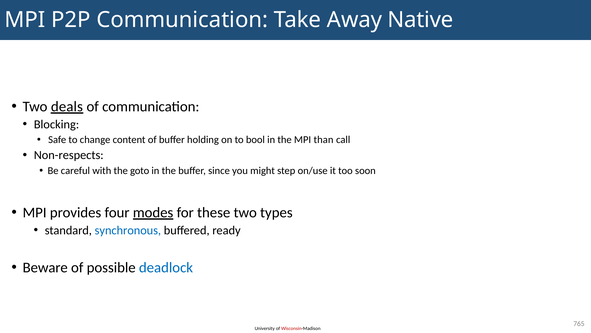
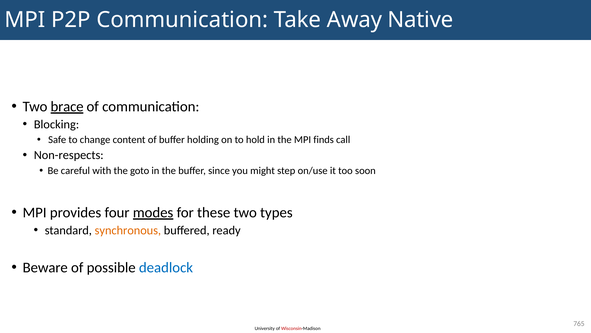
deals: deals -> brace (67, 106)
bool: bool -> hold (255, 140)
than: than -> finds (324, 140)
synchronous colour: blue -> orange (128, 230)
